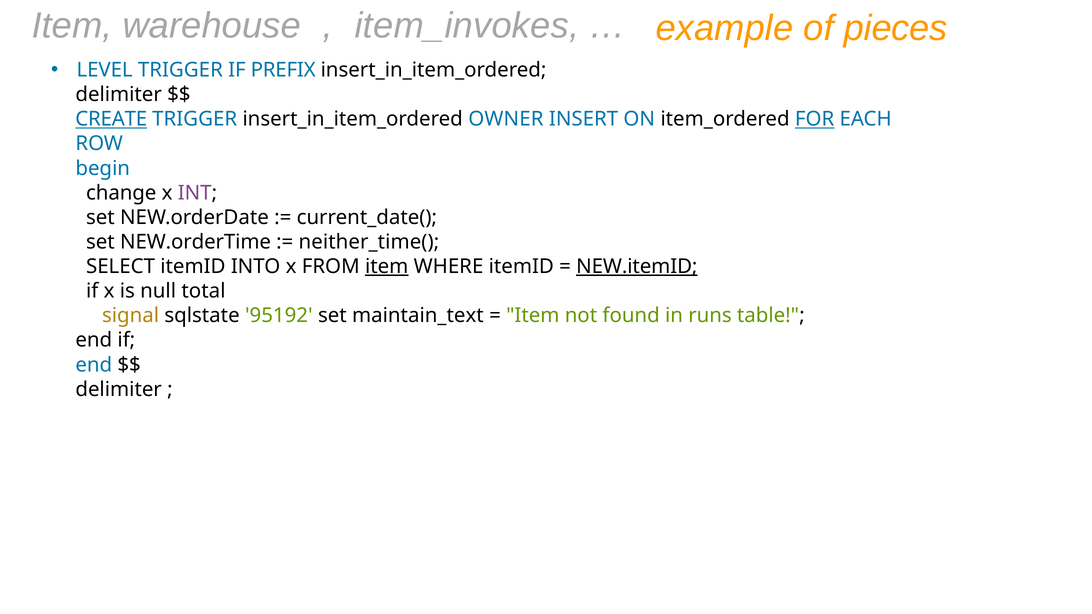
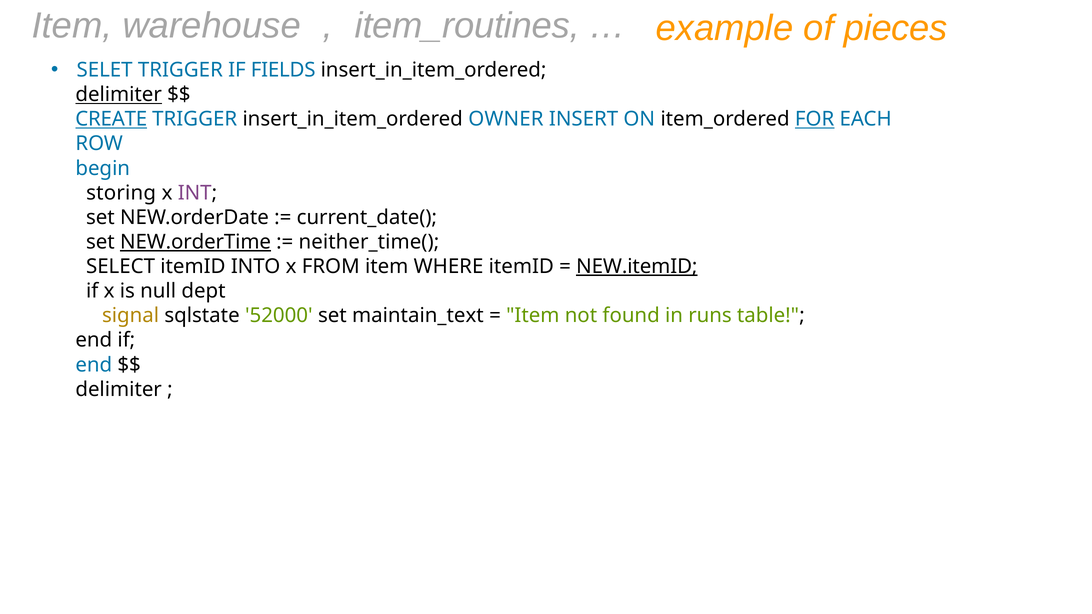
item_invokes: item_invokes -> item_routines (467, 26)
LEVEL: LEVEL -> SELET (105, 70)
PREFIX: PREFIX -> FIELDS (283, 70)
delimiter underline: none -> present (119, 95)
change: change -> storing (121, 193)
NEW.orderTime underline: none -> present (196, 242)
item underline: present -> none (387, 267)
total: total -> dept (203, 291)
95192: 95192 -> 52000 (279, 316)
